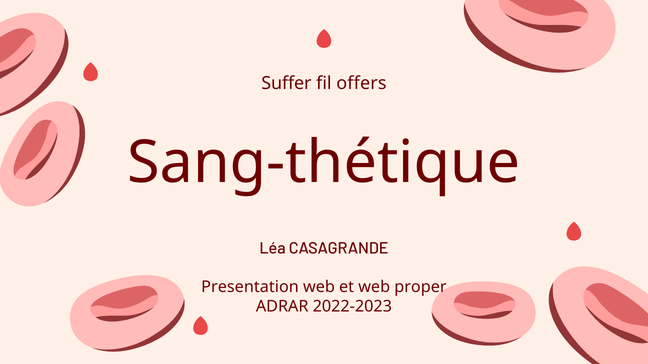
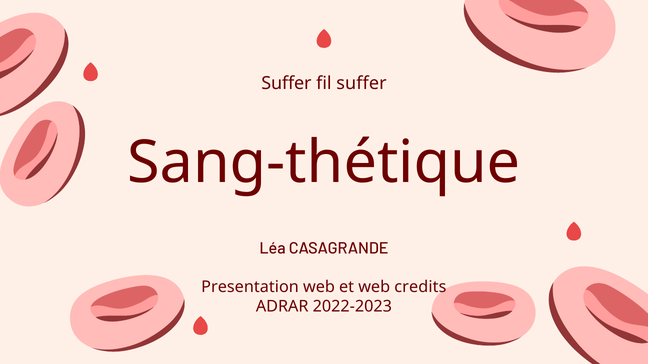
fil offers: offers -> suffer (361, 83)
proper: proper -> credits (420, 287)
